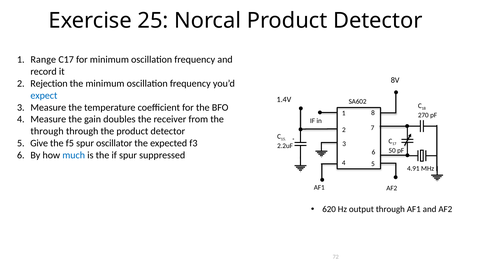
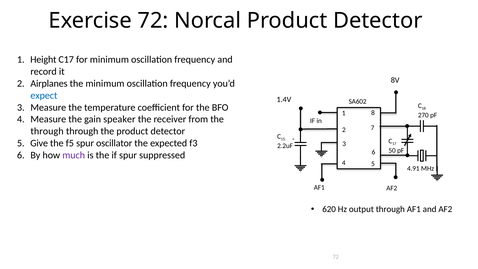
Exercise 25: 25 -> 72 (153, 21)
Range: Range -> Height (43, 60)
Rejection: Rejection -> Airplanes (49, 83)
doubles: doubles -> speaker (119, 119)
much colour: blue -> purple (74, 155)
